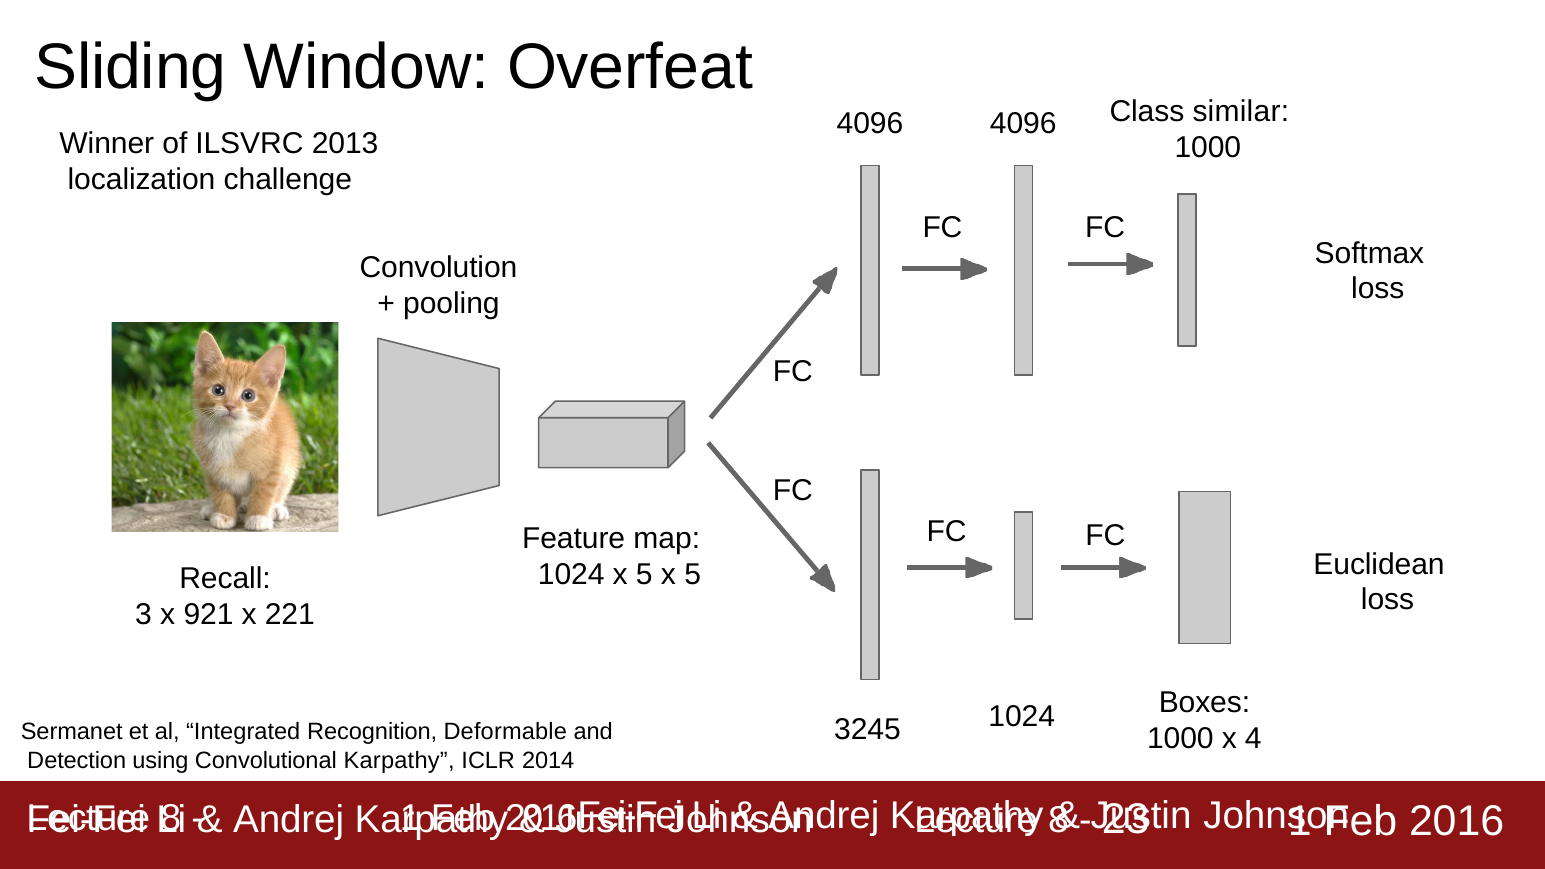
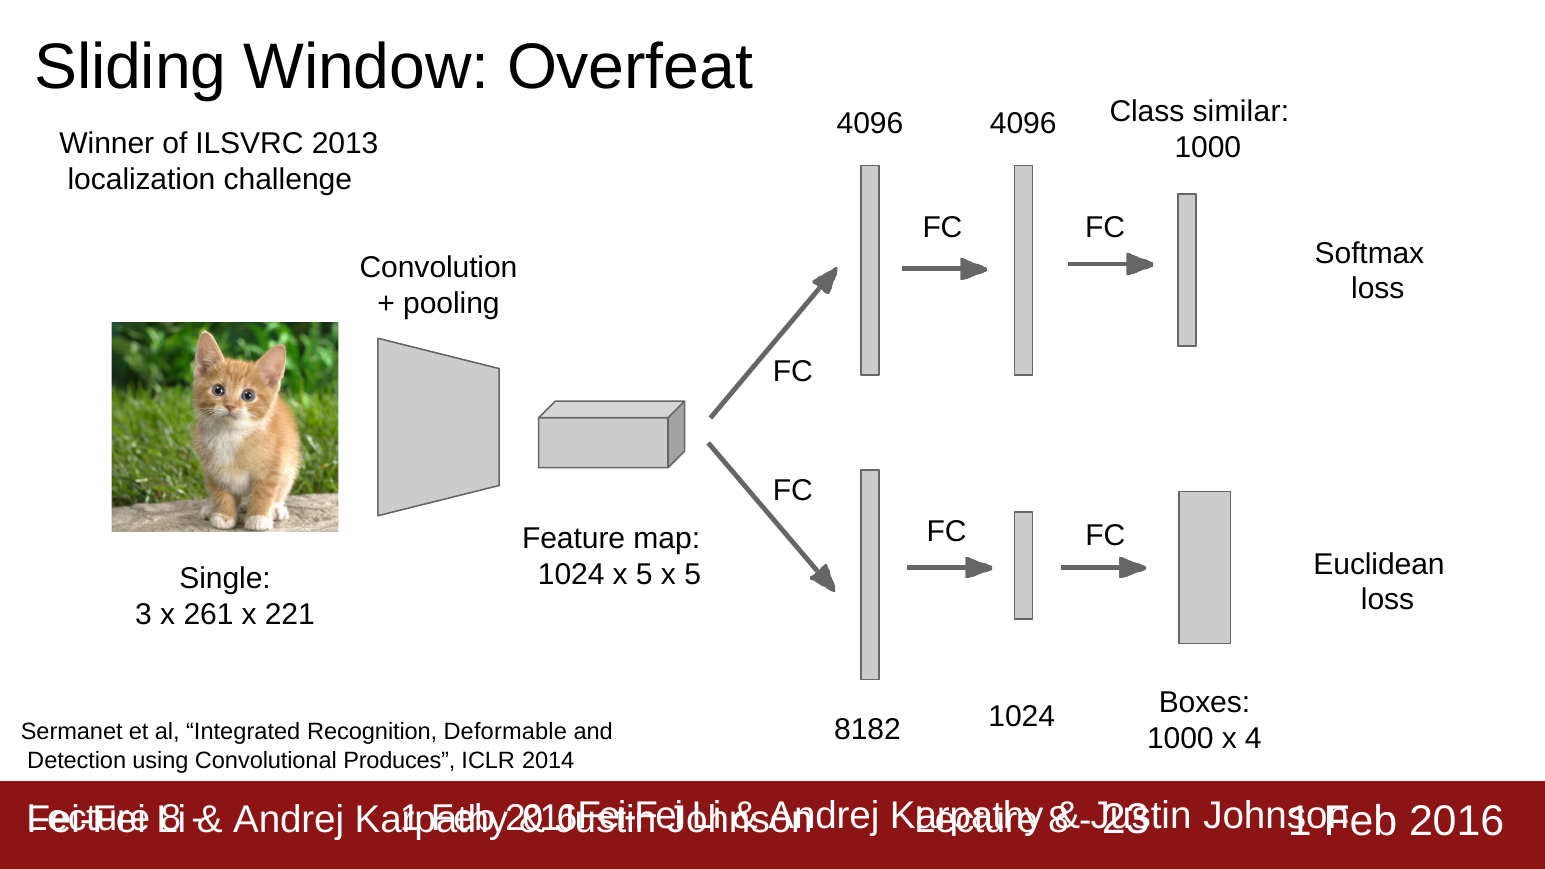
Recall: Recall -> Single (225, 579)
921: 921 -> 261 (209, 614)
3245: 3245 -> 8182 (867, 730)
Convolutional Karpathy: Karpathy -> Produces (399, 761)
